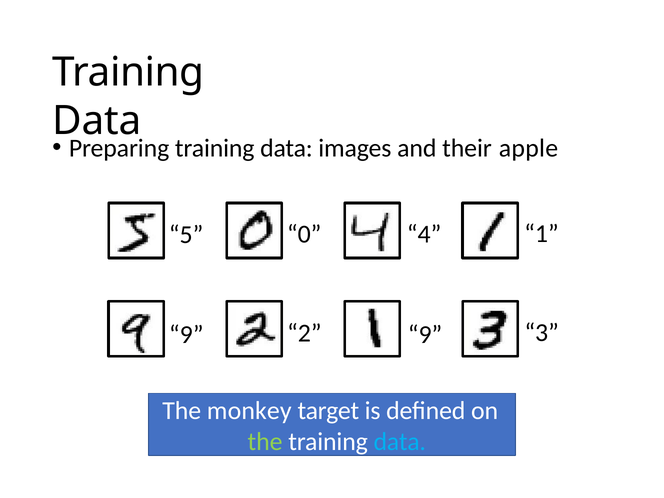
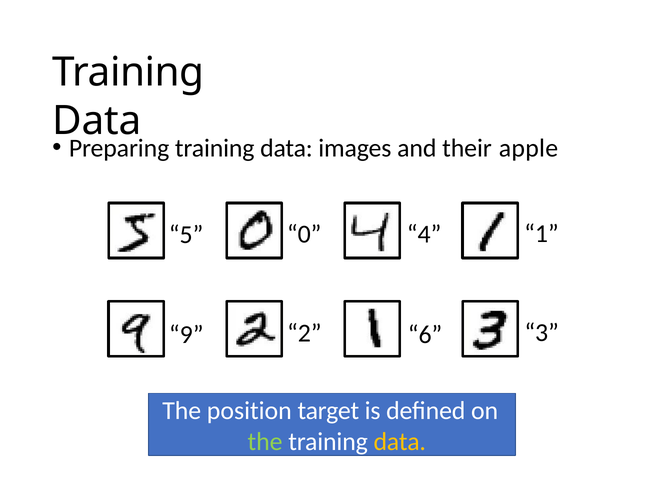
9 9: 9 -> 6 (425, 335)
monkey: monkey -> position (249, 411)
data colour: light blue -> yellow (400, 442)
